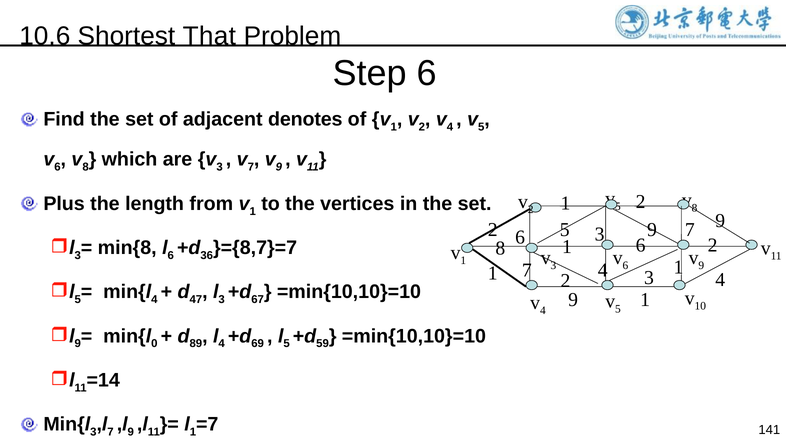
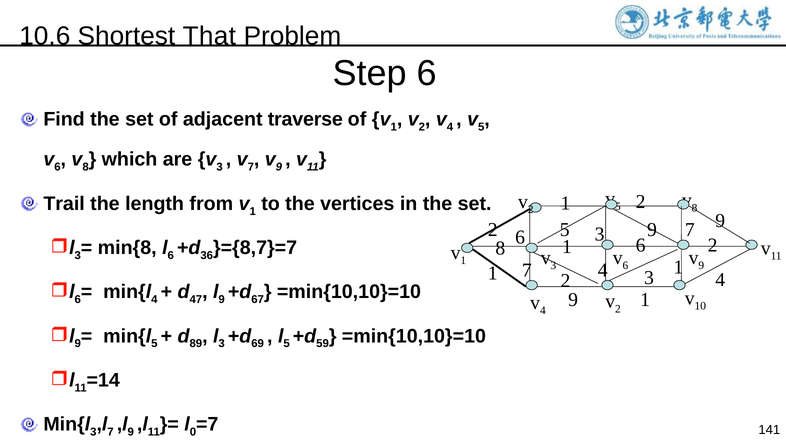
denotes: denotes -> traverse (305, 119)
Plus: Plus -> Trail (64, 204)
5: 5 -> 6 (78, 300)
3: 3 -> 9 (222, 300)
5: 5 -> 2 (618, 309)
0: 0 -> 5 (154, 344)
4: 4 -> 3 (222, 344)
1: 1 -> 0 (193, 432)
